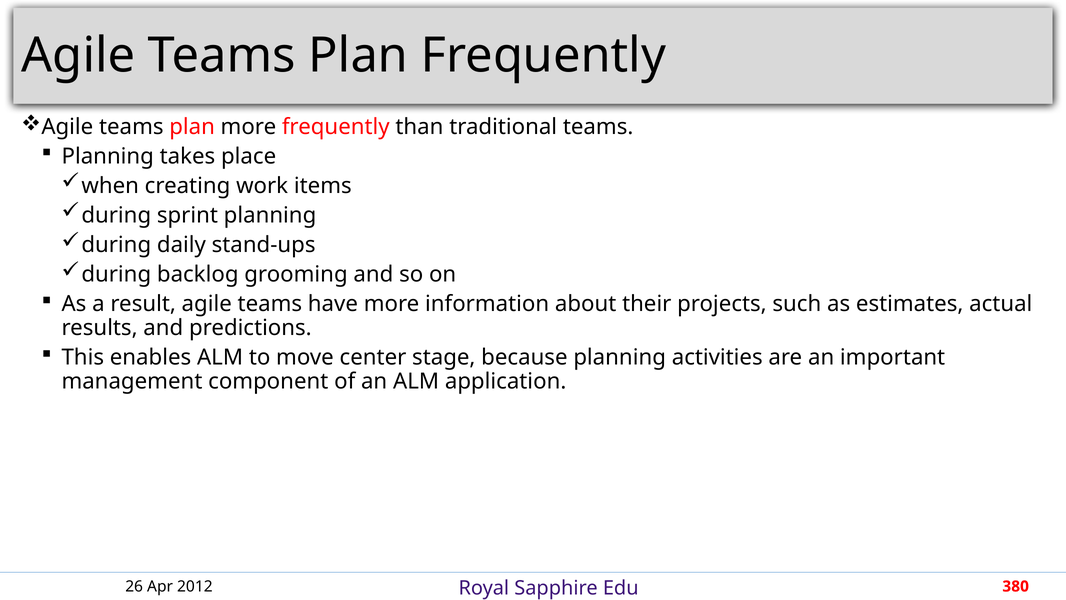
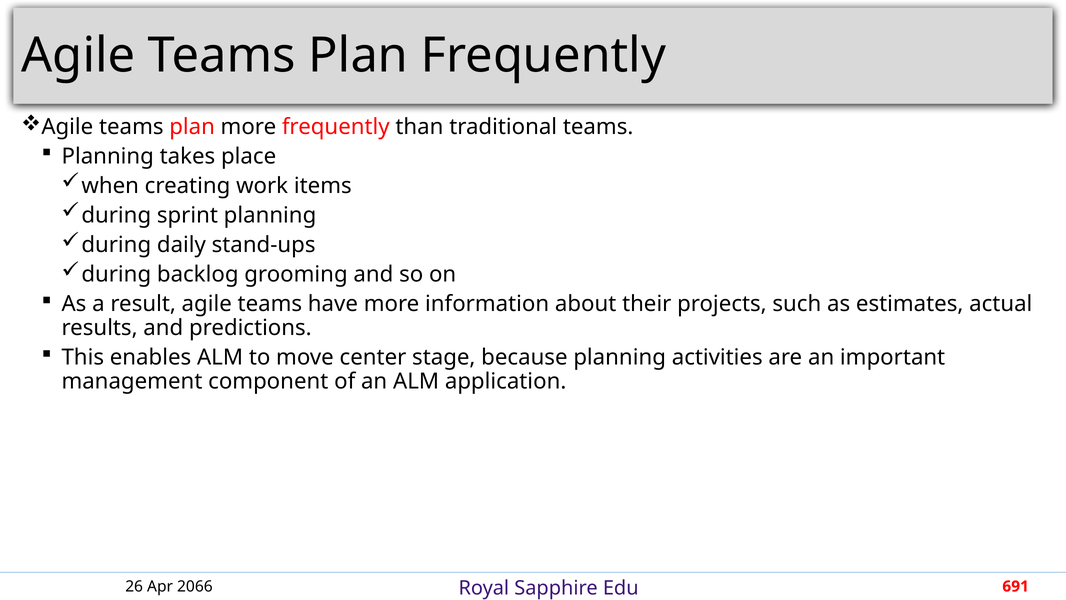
2012: 2012 -> 2066 (195, 586)
380: 380 -> 691 (1016, 586)
